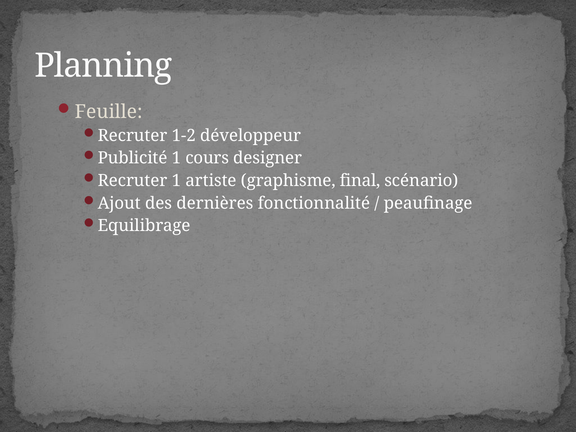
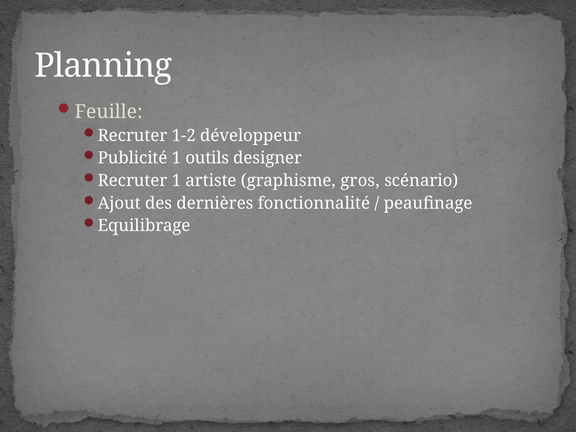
cours: cours -> outils (207, 158)
final: final -> gros (360, 181)
